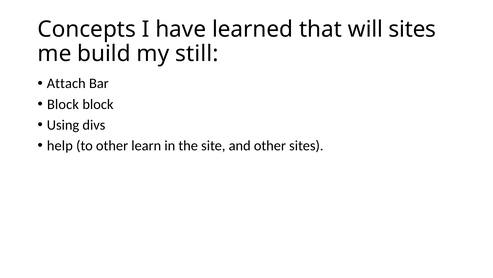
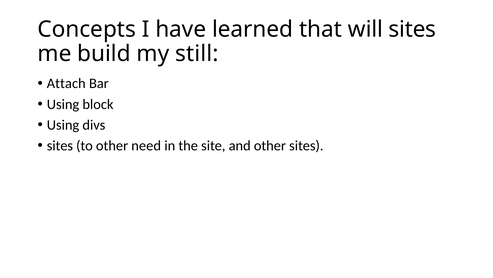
Block: Block -> Using (63, 104)
help: help -> sites (60, 145)
learn: learn -> need (146, 145)
